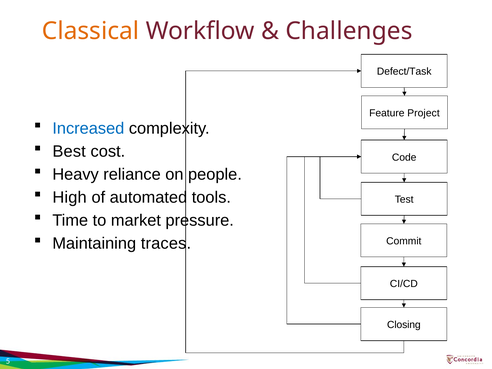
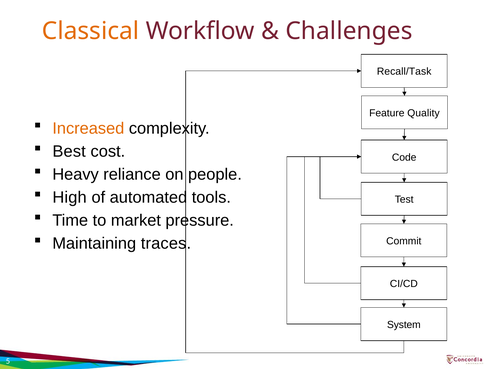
Defect/Task: Defect/Task -> Recall/Task (404, 72)
Project: Project -> Quality (423, 113)
Increased colour: blue -> orange (88, 129)
Closing: Closing -> System (404, 325)
